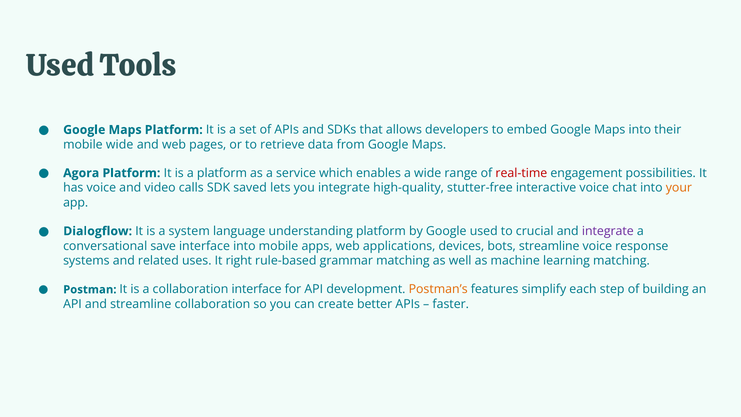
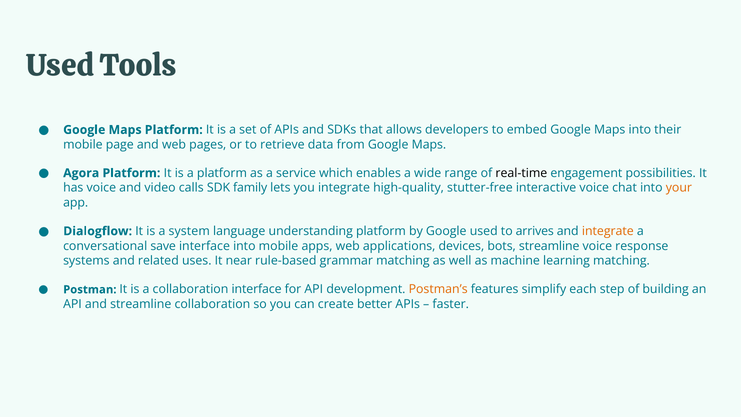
mobile wide: wide -> page (120, 145)
real-time colour: red -> black (521, 173)
saved: saved -> family (250, 188)
crucial: crucial -> arrives (535, 231)
integrate colour: purple -> orange (608, 231)
right: right -> near (239, 261)
